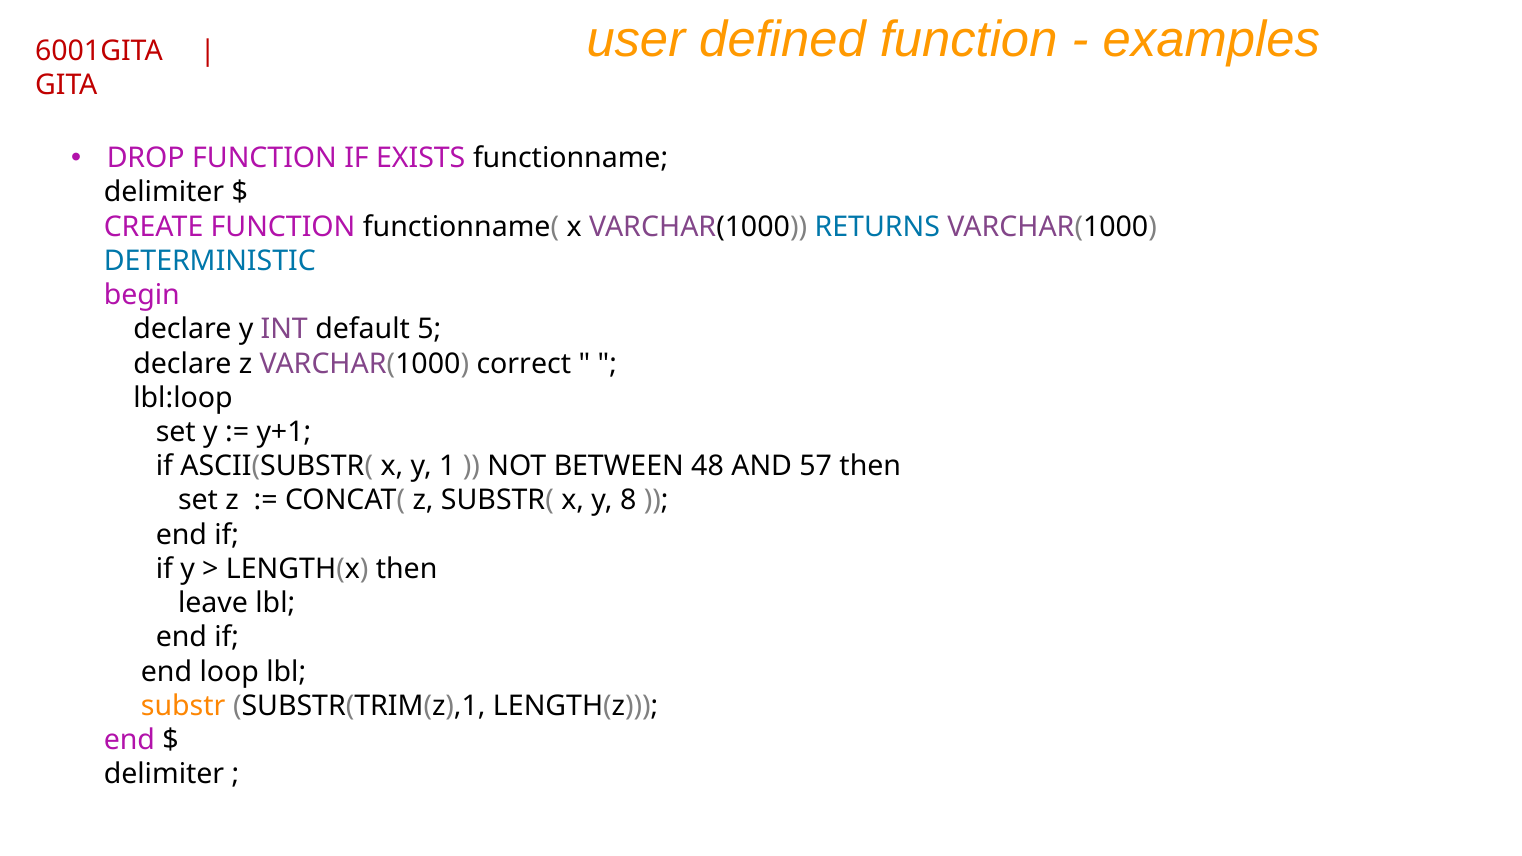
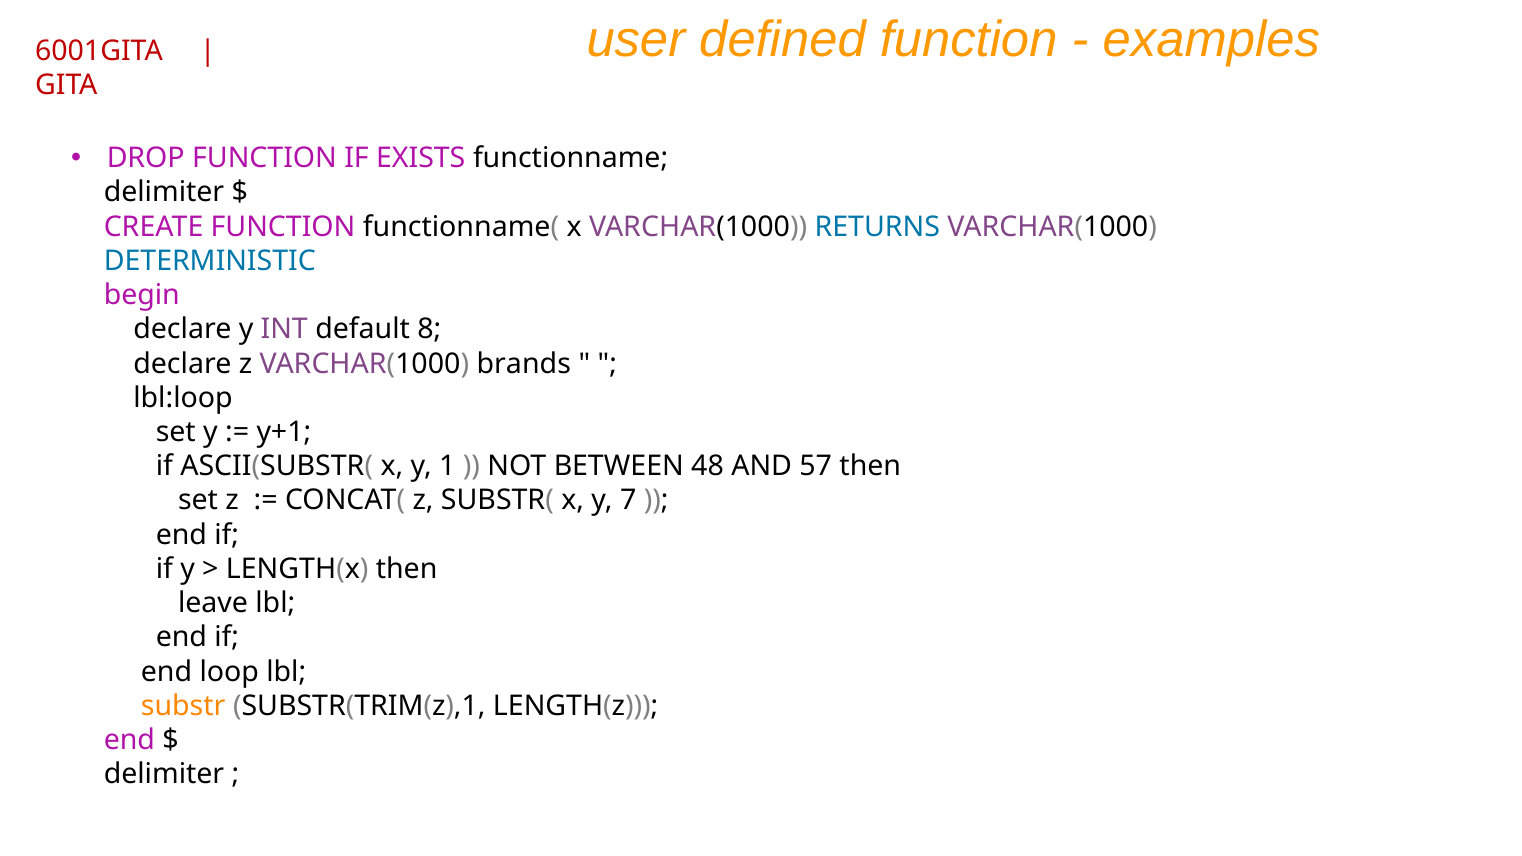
5: 5 -> 8 (429, 329)
correct: correct -> brands (524, 364)
8: 8 -> 7 (628, 501)
